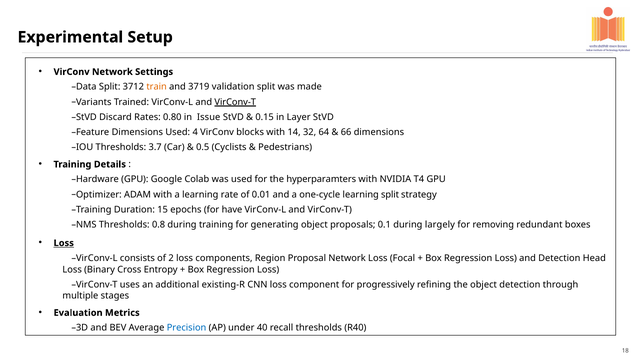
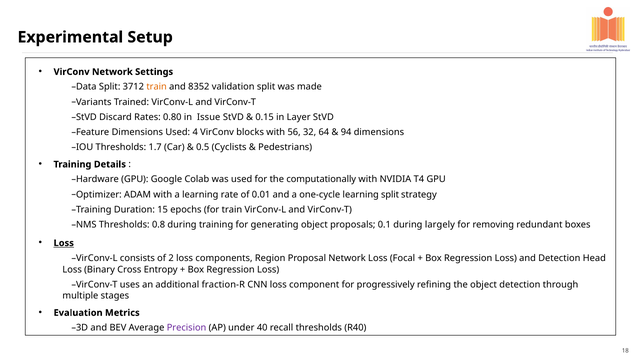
3719: 3719 -> 8352 (199, 87)
VirConv-T underline: present -> none (235, 102)
14: 14 -> 56 (294, 132)
66: 66 -> 94 (346, 132)
3.7: 3.7 -> 1.7 (155, 147)
hyperparamters: hyperparamters -> computationally (321, 180)
for have: have -> train (232, 210)
existing-R: existing-R -> fraction-R (223, 285)
Precision colour: blue -> purple (187, 328)
